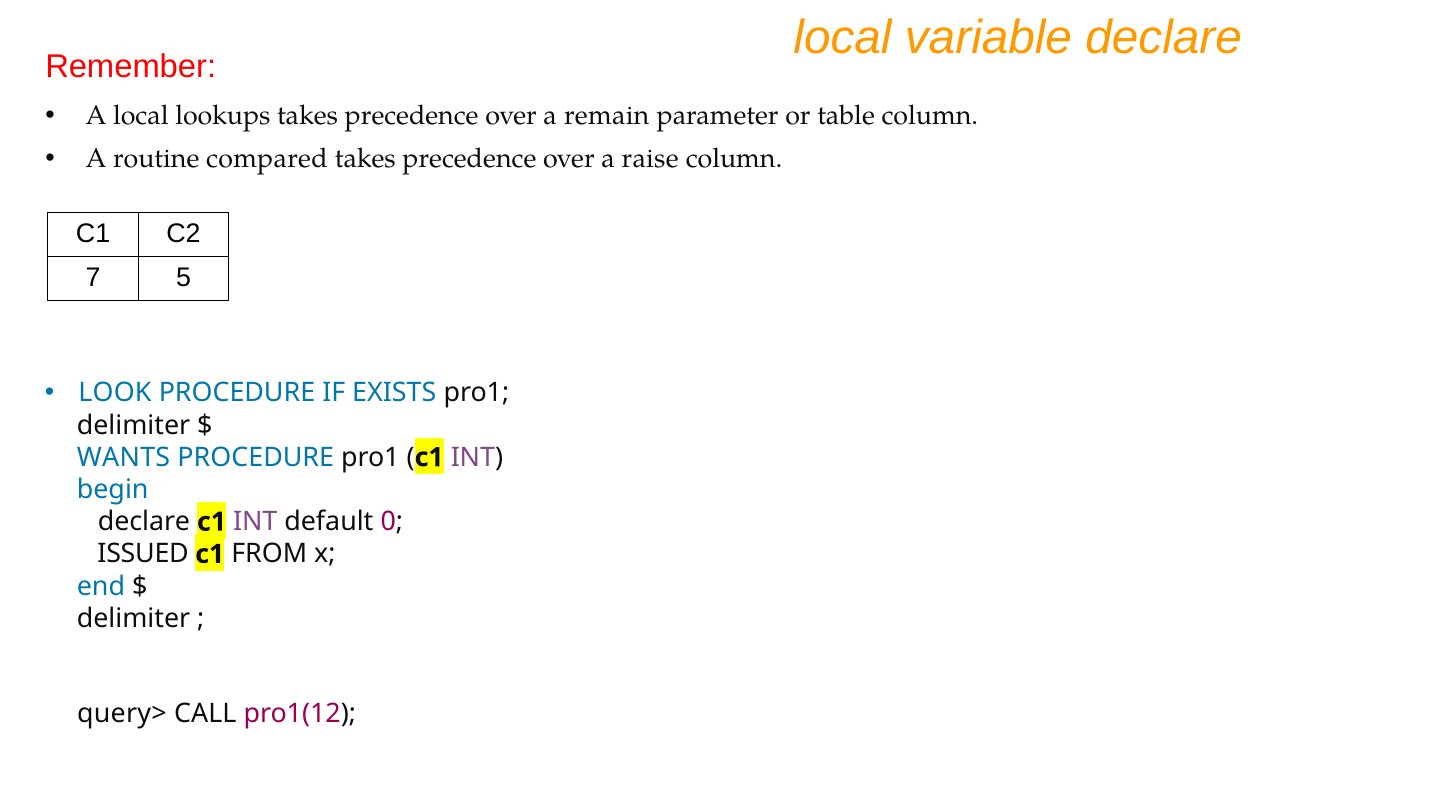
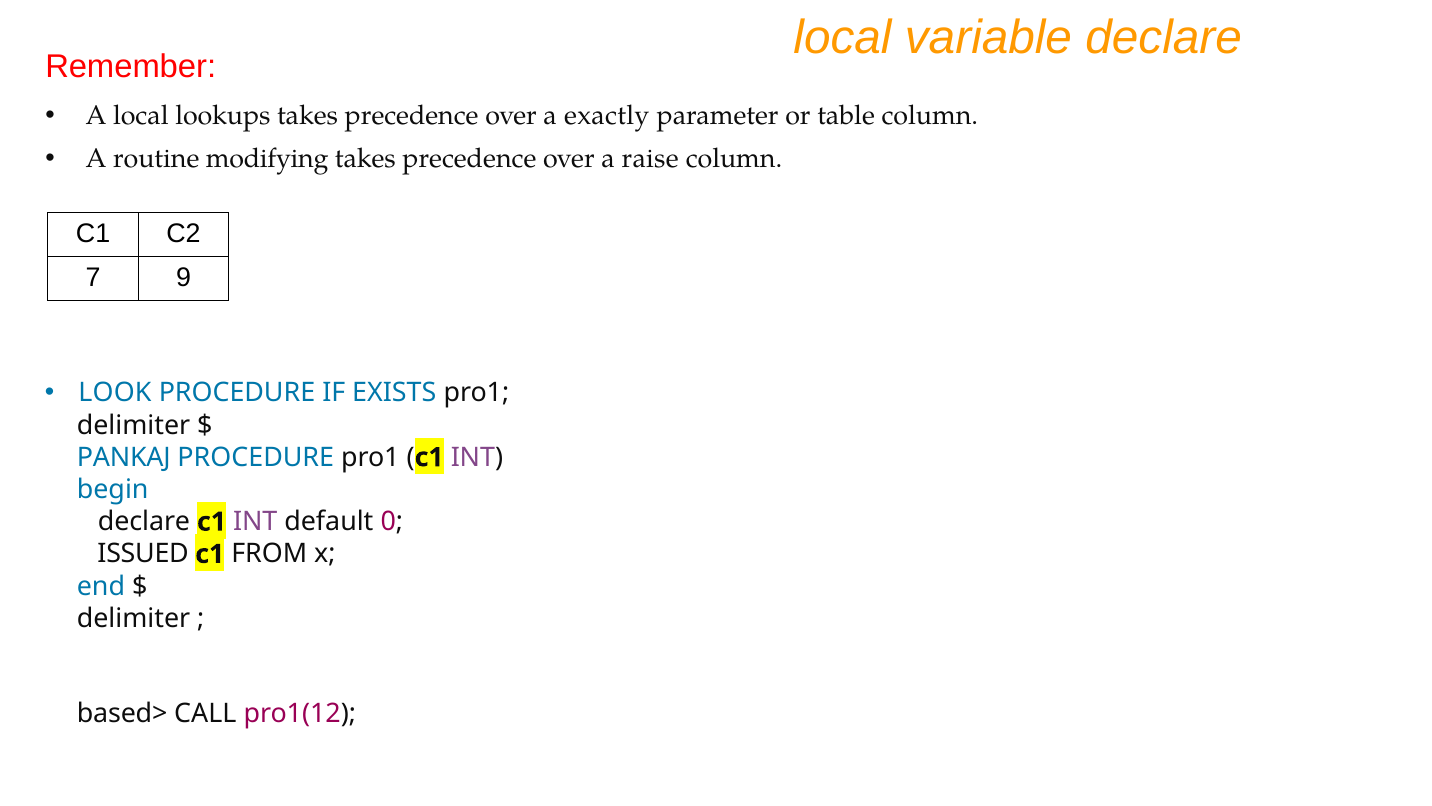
remain: remain -> exactly (607, 116)
compared: compared -> modifying (267, 159)
5: 5 -> 9 (184, 277)
WANTS: WANTS -> PANKAJ (124, 457)
query>: query> -> based> (122, 713)
